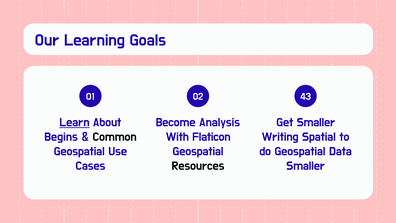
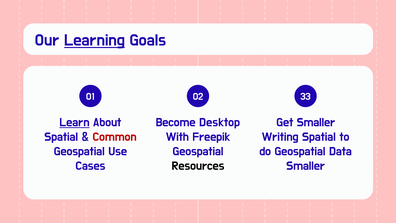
Learning underline: none -> present (95, 40)
43: 43 -> 33 (306, 97)
Analysis: Analysis -> Desktop (220, 122)
Begins: Begins -> Spatial (61, 137)
Common colour: black -> red (115, 137)
Flaticon: Flaticon -> Freepik (211, 137)
